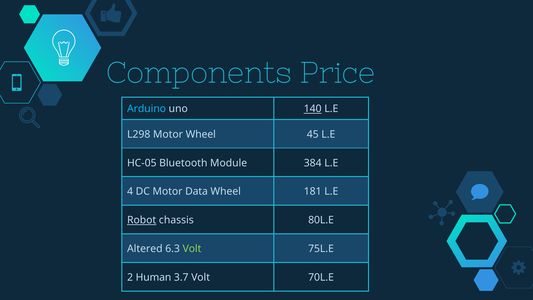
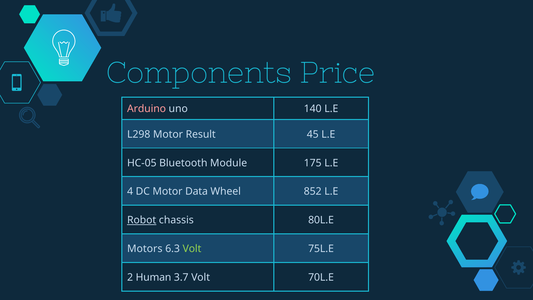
Arduino colour: light blue -> pink (147, 109)
140 underline: present -> none (313, 109)
Motor Wheel: Wheel -> Result (201, 134)
384: 384 -> 175 (313, 163)
181: 181 -> 852 (313, 191)
Altered: Altered -> Motors (145, 249)
